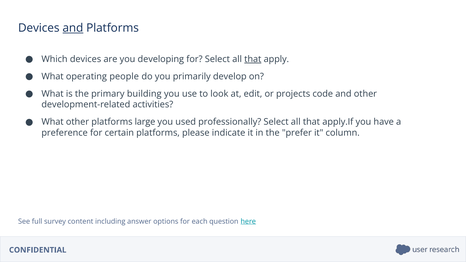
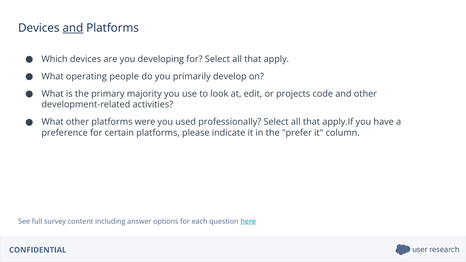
that underline: present -> none (253, 59)
building: building -> majority (144, 94)
large: large -> were (145, 122)
